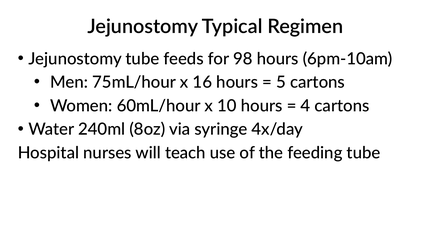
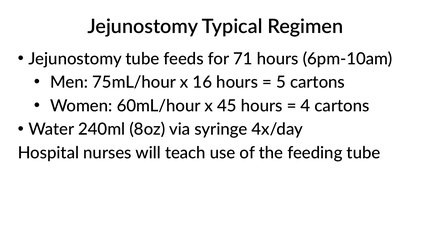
98: 98 -> 71 (243, 59)
10: 10 -> 45 (227, 106)
